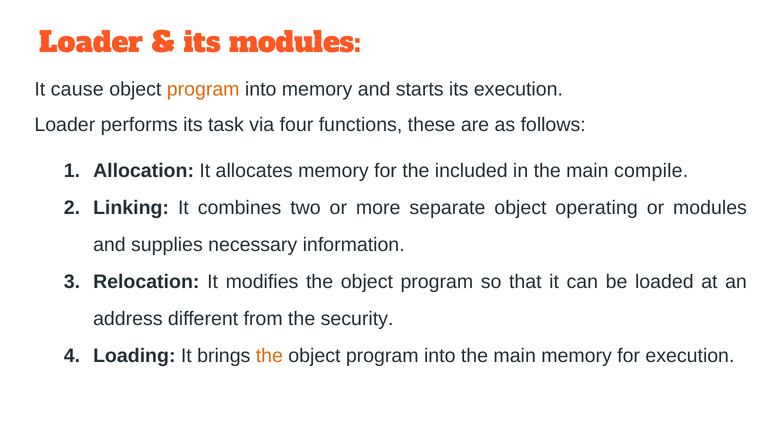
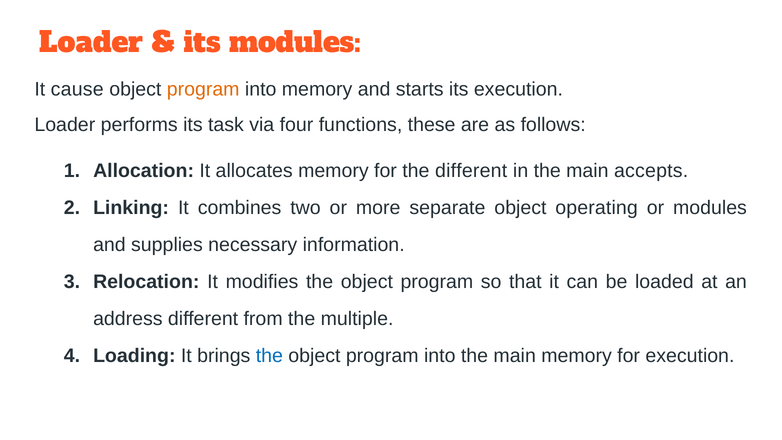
the included: included -> different (471, 171)
compile: compile -> accepts (651, 171)
security: security -> multiple (357, 319)
the colour: orange -> blue (269, 356)
